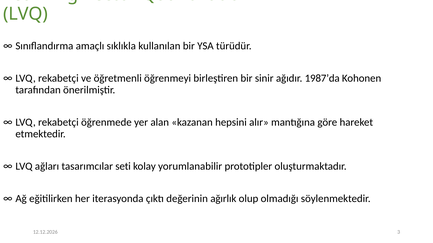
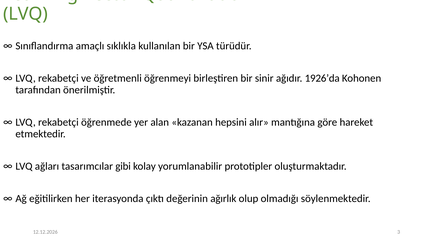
1987’da: 1987’da -> 1926’da (322, 78)
seti: seti -> gibi (123, 167)
